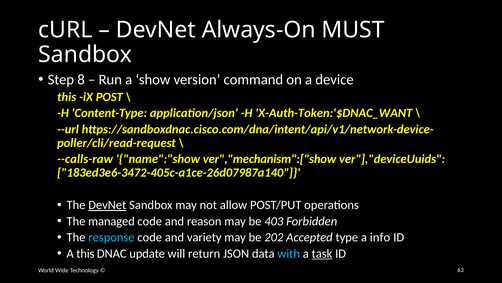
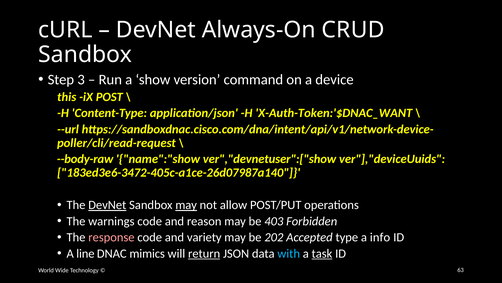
MUST: MUST -> CRUD (353, 30)
8: 8 -> 3 (81, 79)
--calls-raw: --calls-raw -> --body-raw (85, 159)
ver","mechanism":["show: ver","mechanism":["show -> ver","devnetuser":["show (270, 159)
may underline: none -> present (186, 205)
managed: managed -> warnings (111, 221)
response colour: light blue -> pink (111, 237)
A this: this -> line (85, 253)
update: update -> mimics (147, 253)
return underline: none -> present (204, 253)
